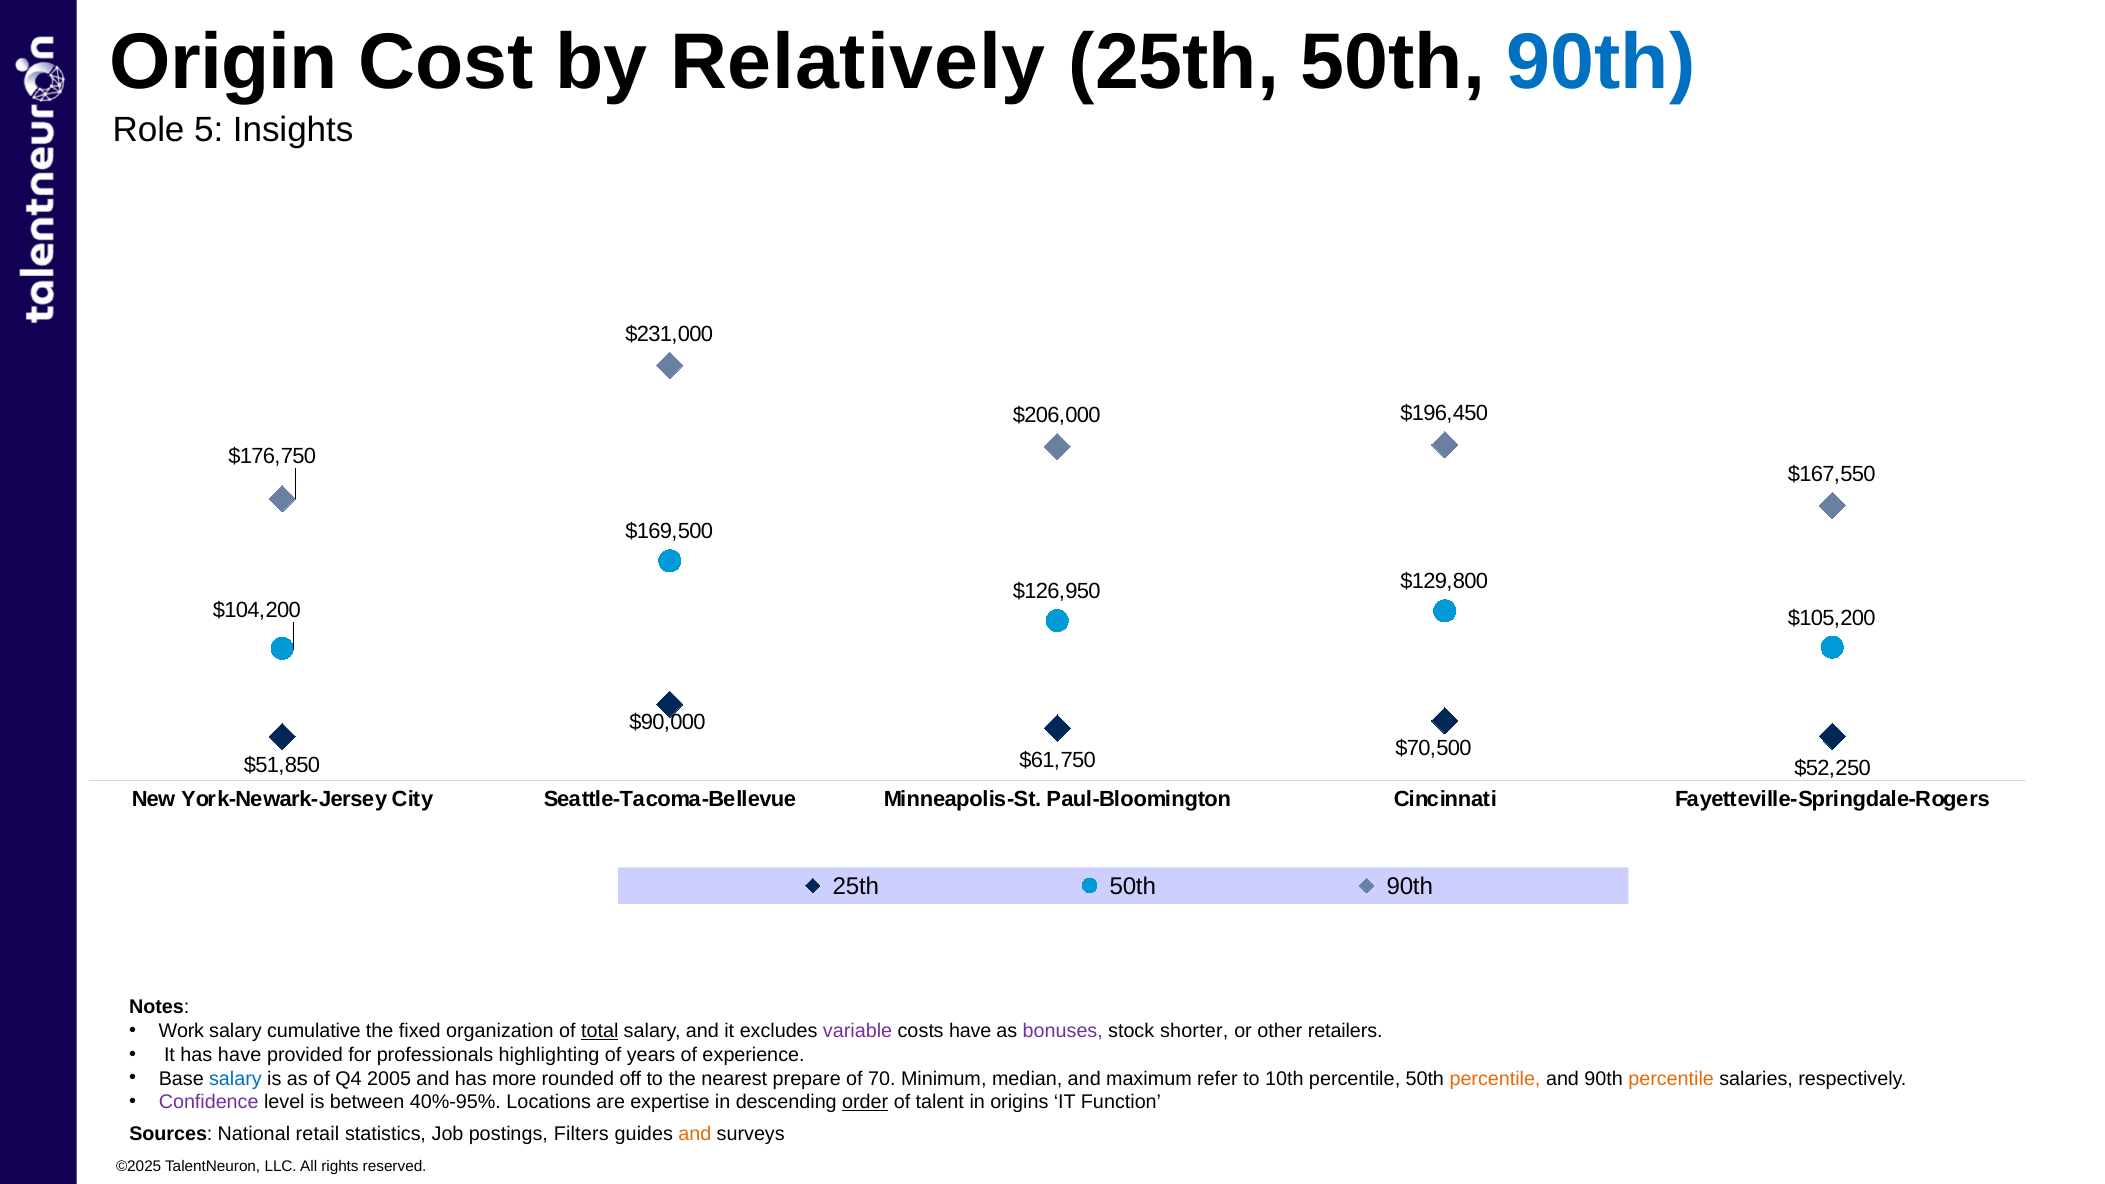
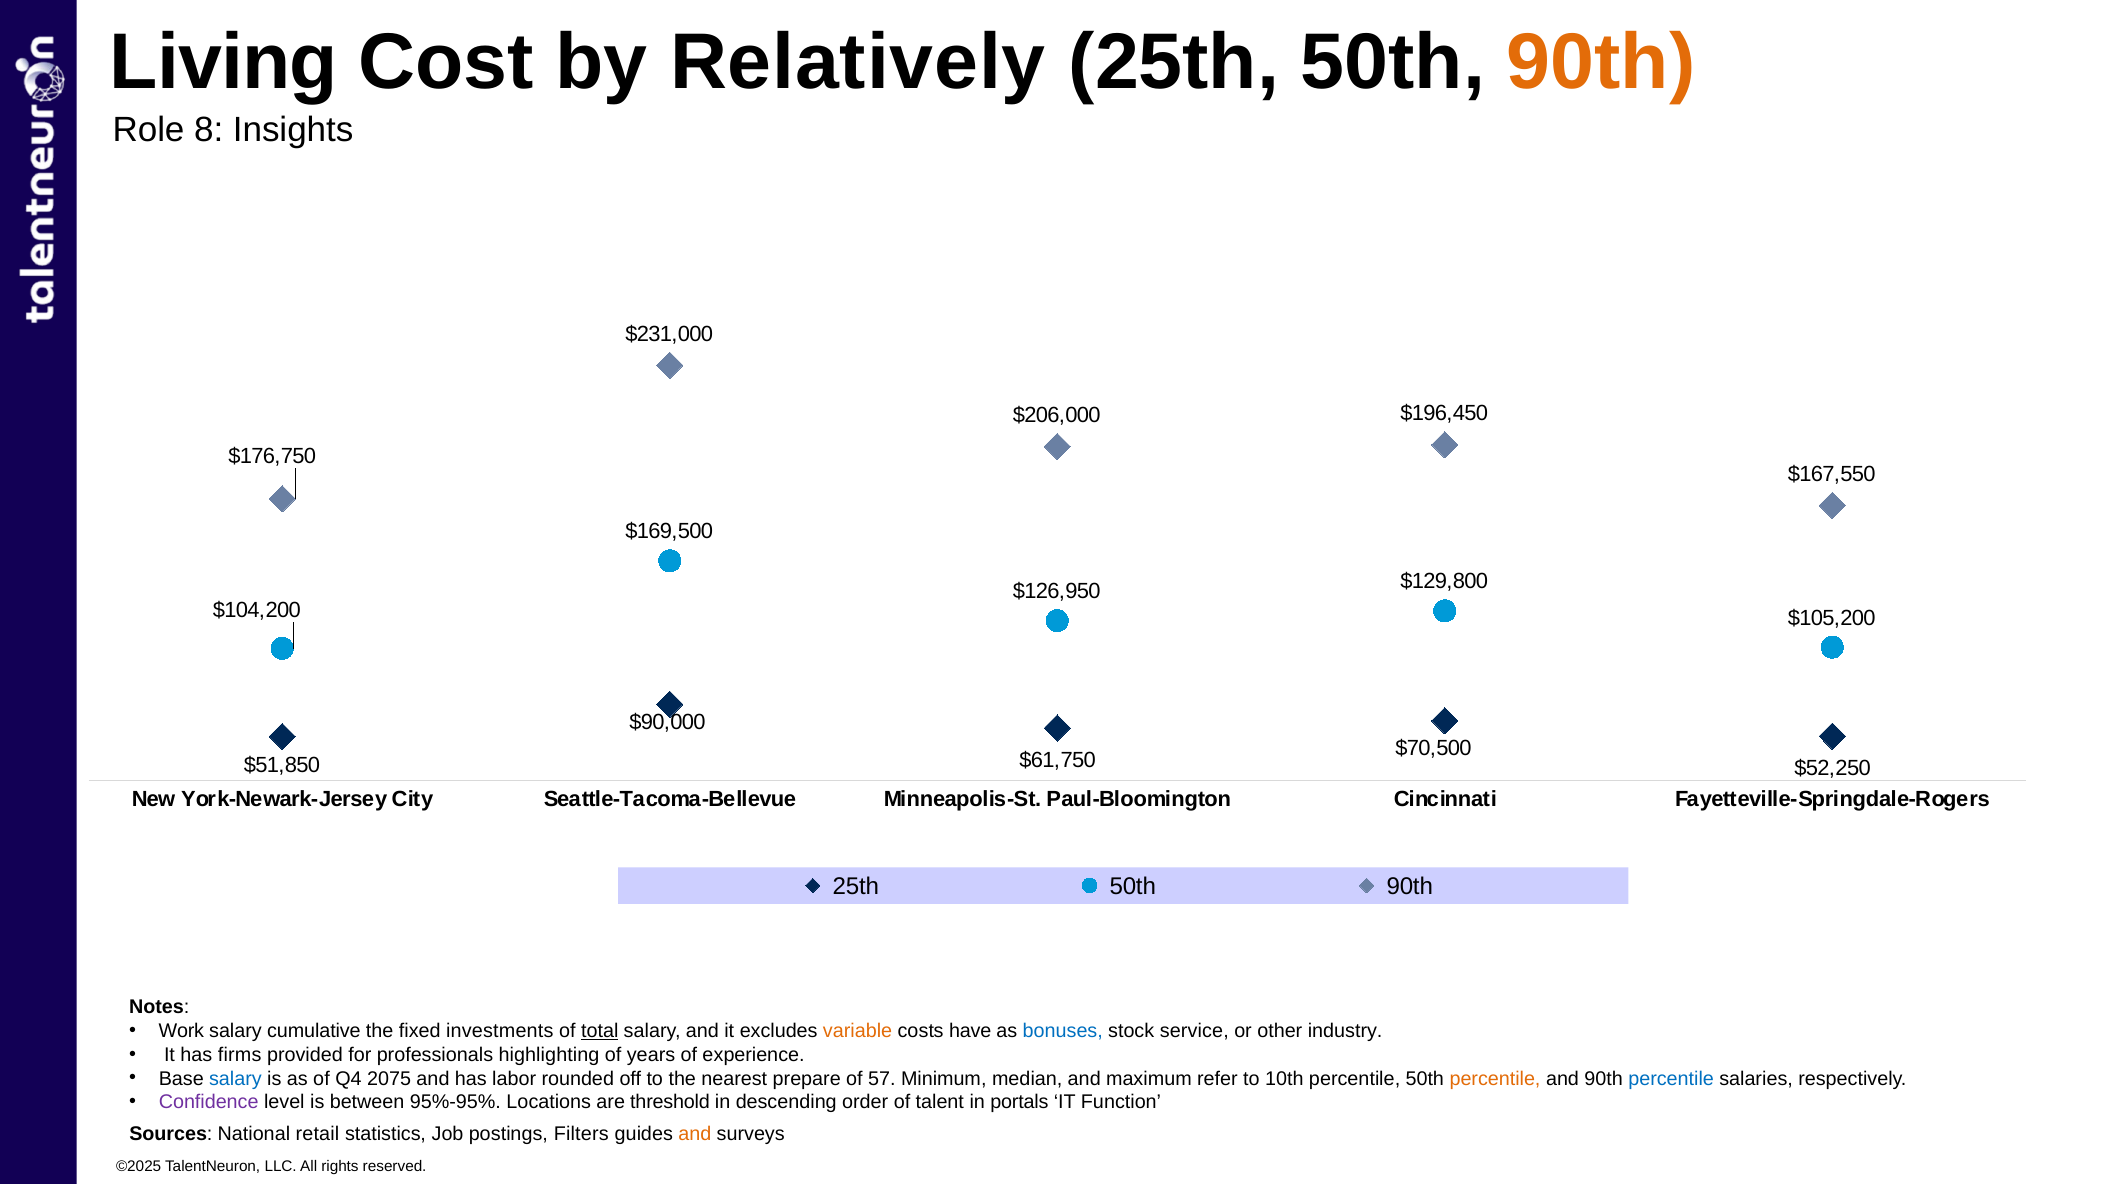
Origin: Origin -> Living (224, 63)
90th colour: blue -> orange (1601, 63)
5: 5 -> 8 (209, 130)
organization: organization -> investments (500, 1031)
variable colour: purple -> orange (858, 1031)
bonuses colour: purple -> blue (1063, 1031)
shorter: shorter -> service (1194, 1031)
retailers: retailers -> industry (1345, 1031)
has have: have -> firms (240, 1055)
2005: 2005 -> 2075 (389, 1079)
more: more -> labor (514, 1079)
70: 70 -> 57 (882, 1079)
percentile colour: orange -> blue (1671, 1079)
40%-95%: 40%-95% -> 95%-95% (455, 1102)
expertise: expertise -> threshold (670, 1102)
order underline: present -> none (865, 1102)
origins: origins -> portals (1019, 1102)
